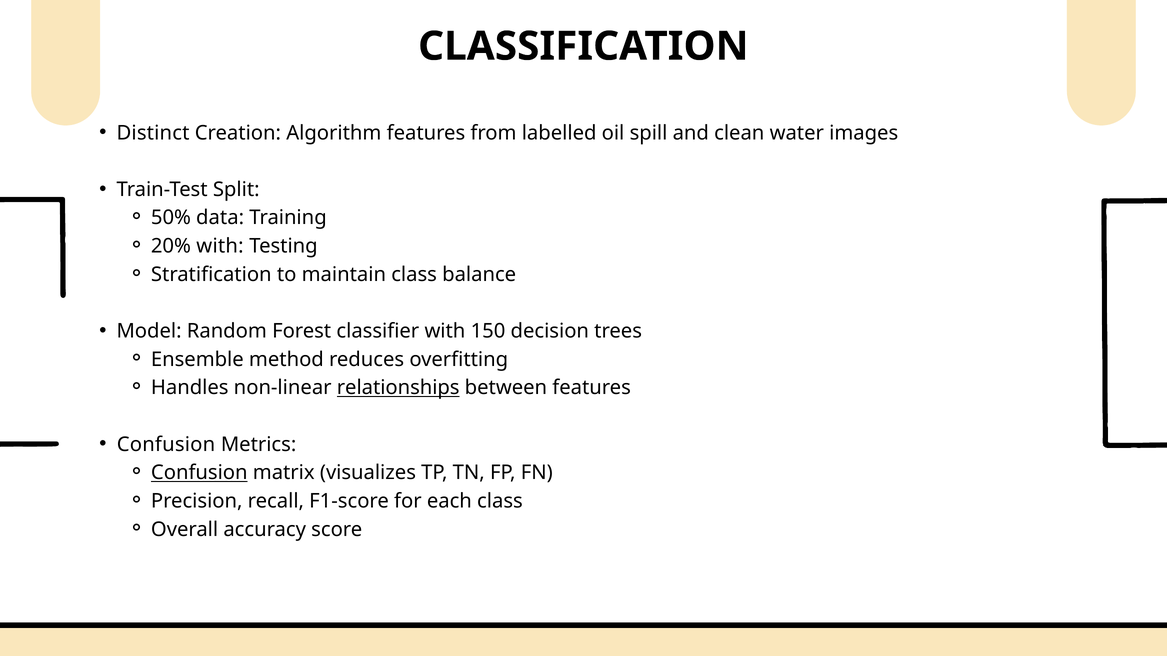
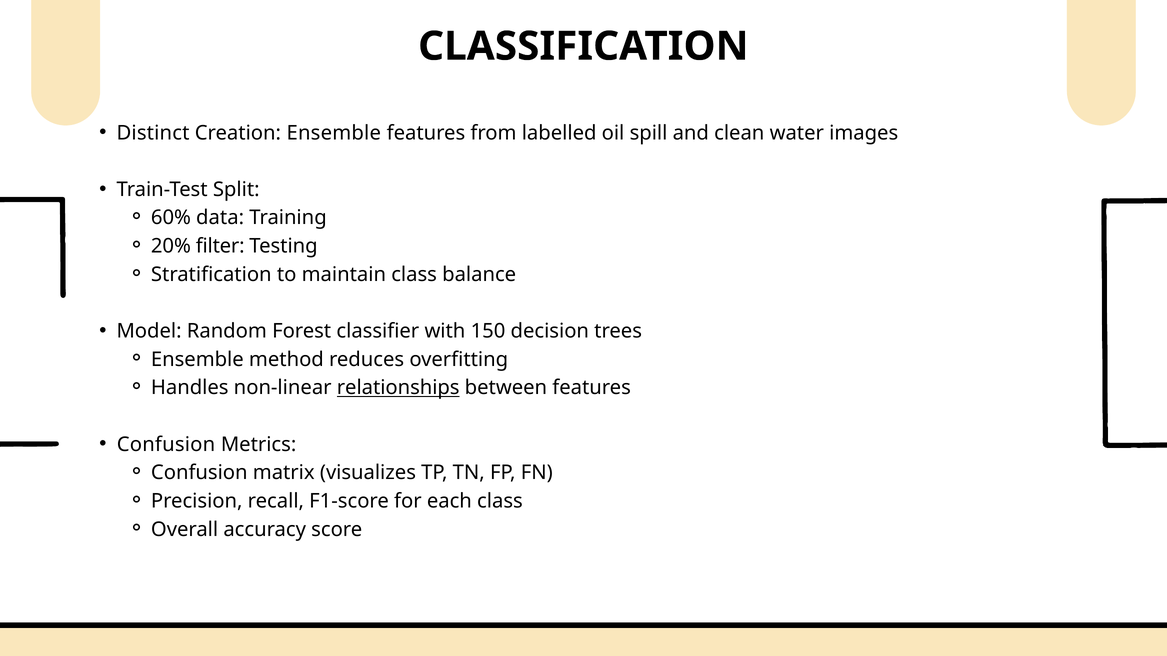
Creation Algorithm: Algorithm -> Ensemble (334, 133)
50%: 50% -> 60% (171, 218)
20% with: with -> filter (220, 246)
Confusion underline: present -> none (199, 473)
